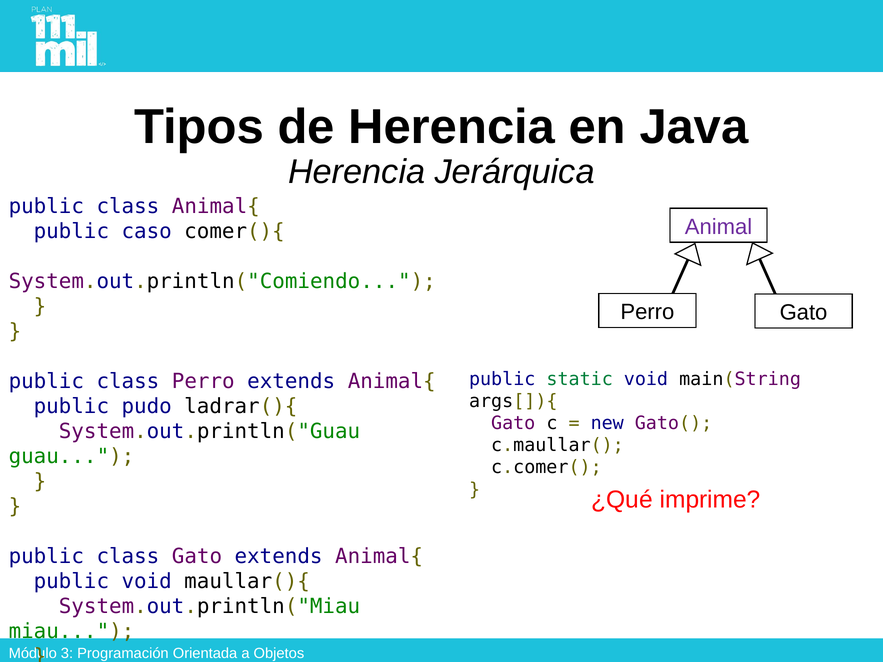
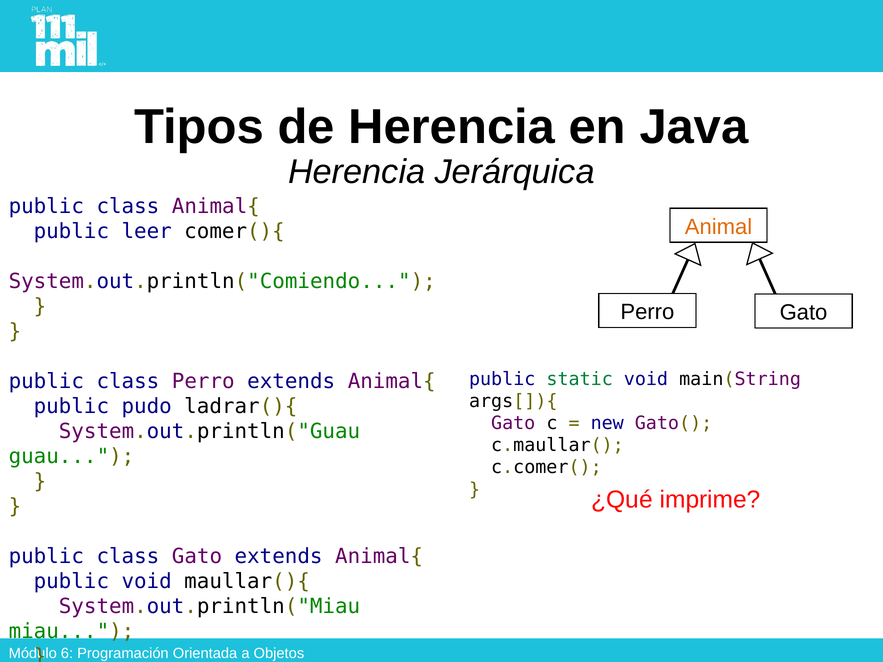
Animal colour: purple -> orange (719, 227)
caso: caso -> leer (147, 231)
3: 3 -> 6 (67, 654)
